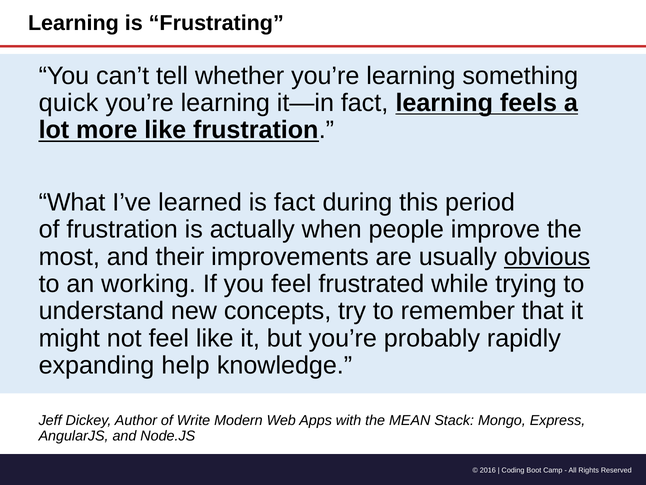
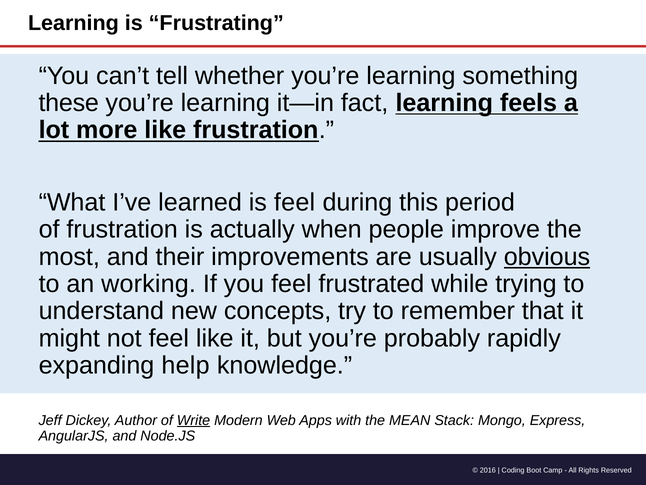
quick: quick -> these (69, 103)
is fact: fact -> feel (295, 202)
Write underline: none -> present (194, 420)
